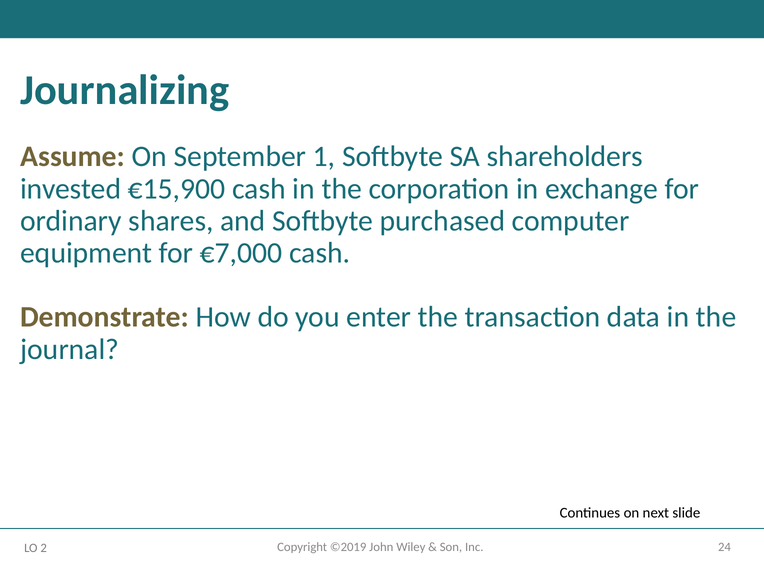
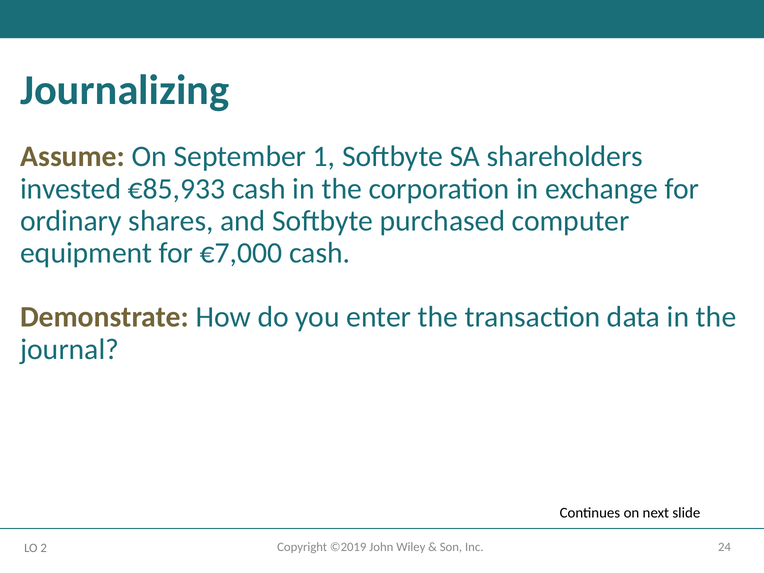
€15,900: €15,900 -> €85,933 (177, 189)
